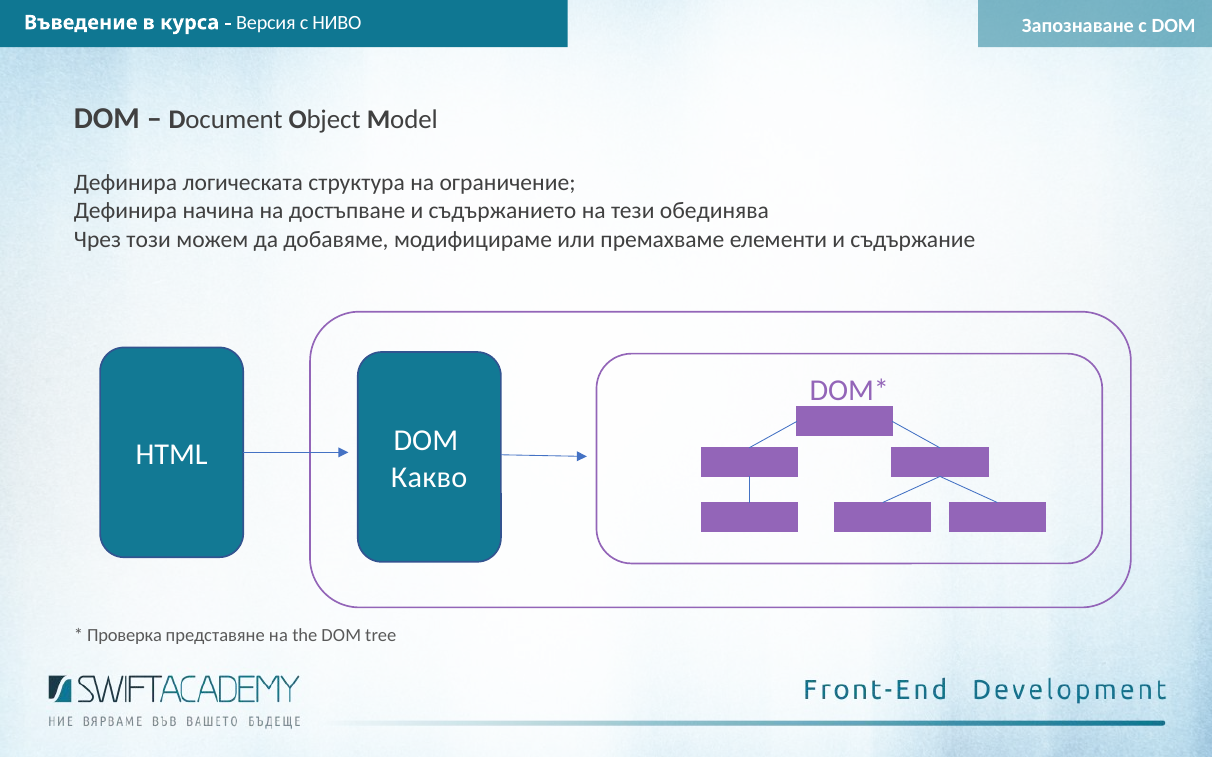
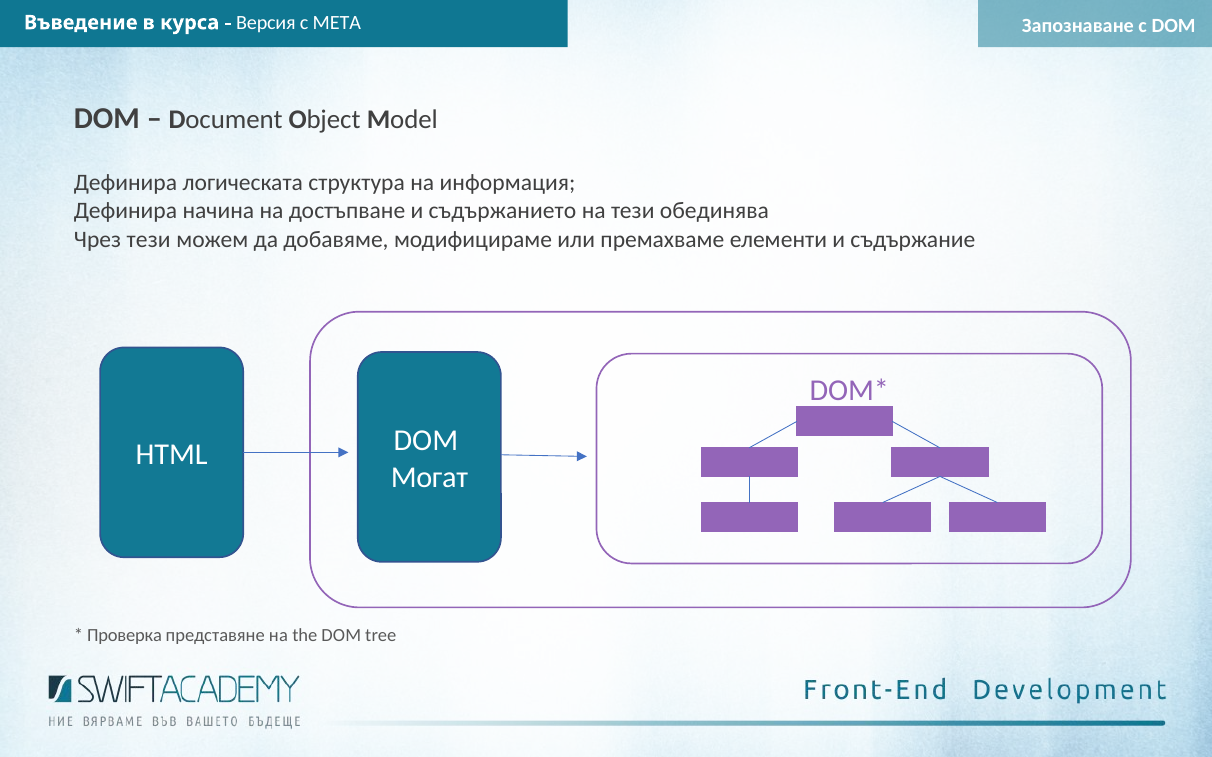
НИВО: НИВО -> META (337, 23)
ограничение: ограничение -> информация (508, 183)
Чрез този: този -> тези (149, 239)
Какво: Какво -> Могат (429, 477)
